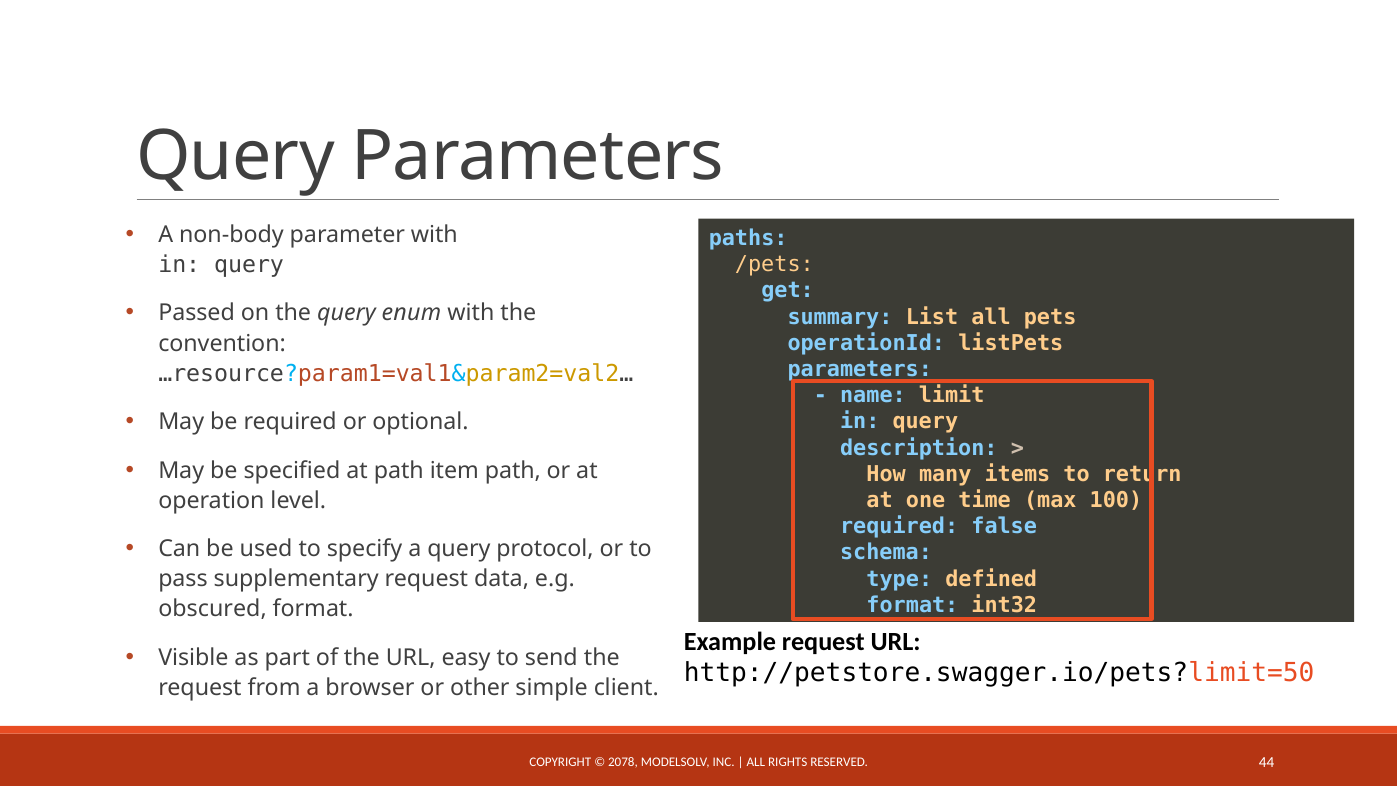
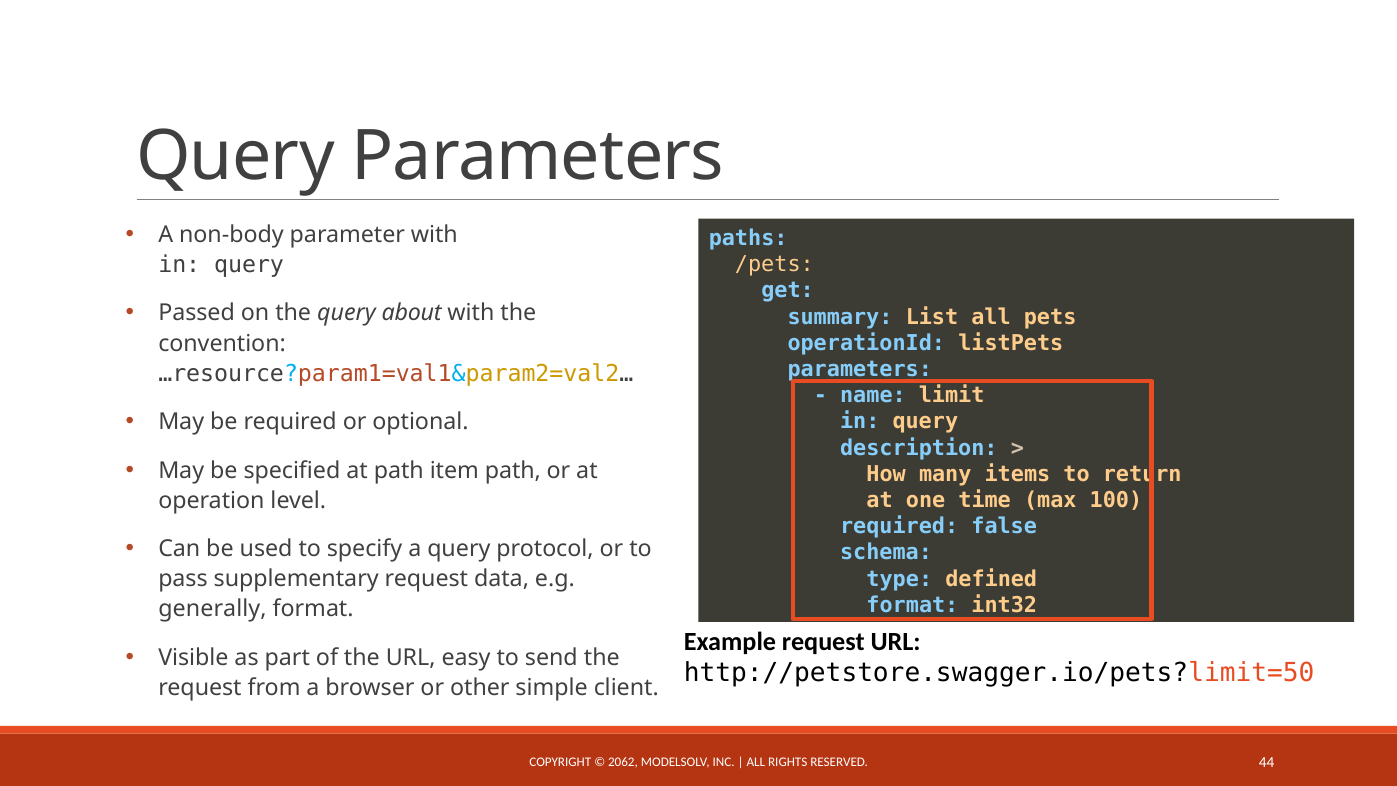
enum: enum -> about (412, 313)
obscured: obscured -> generally (212, 609)
2078: 2078 -> 2062 (623, 762)
